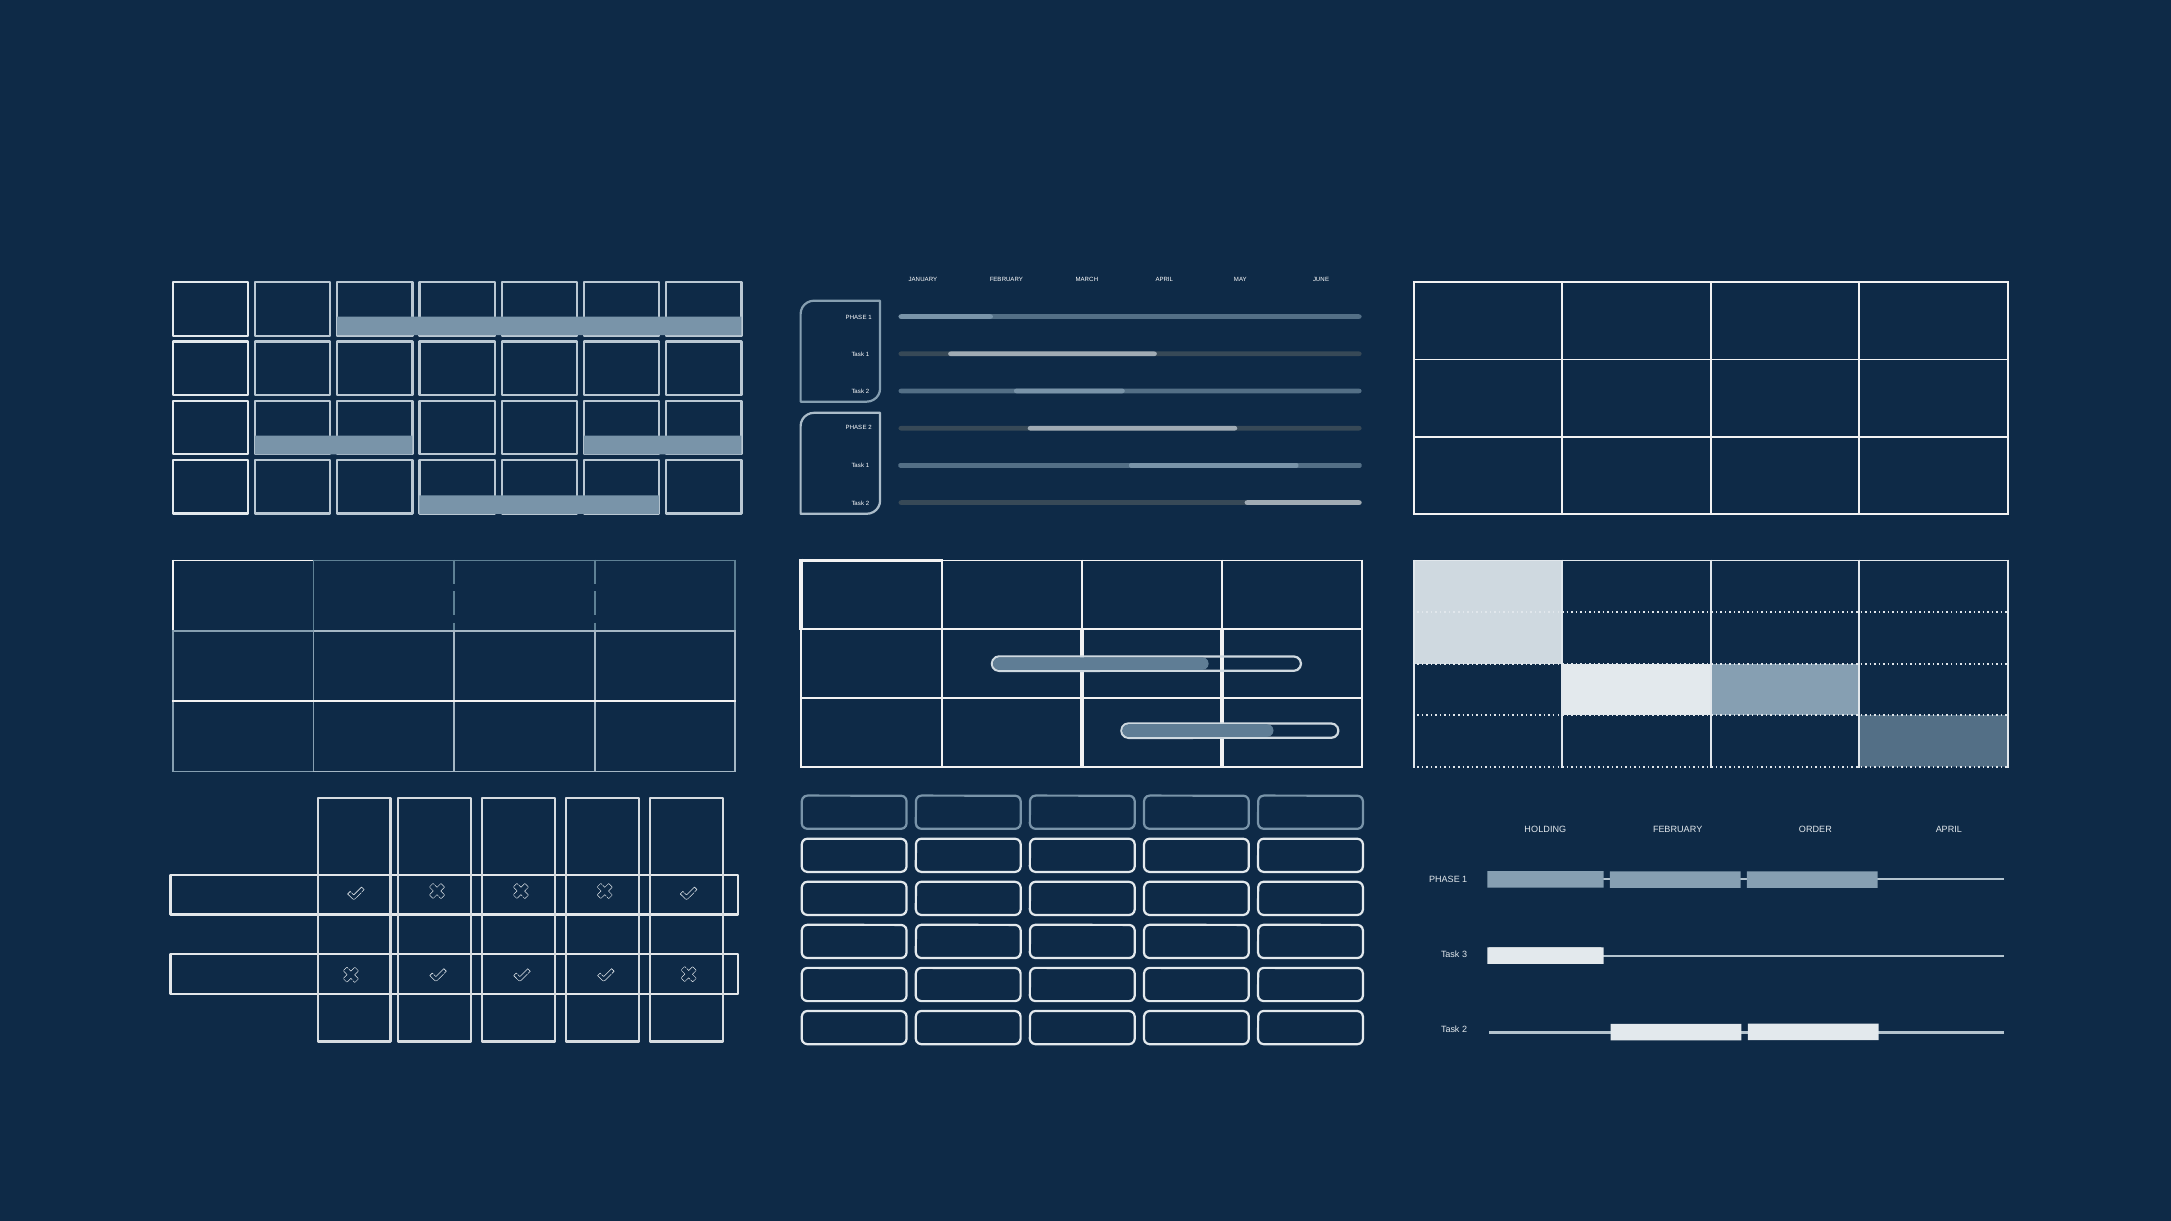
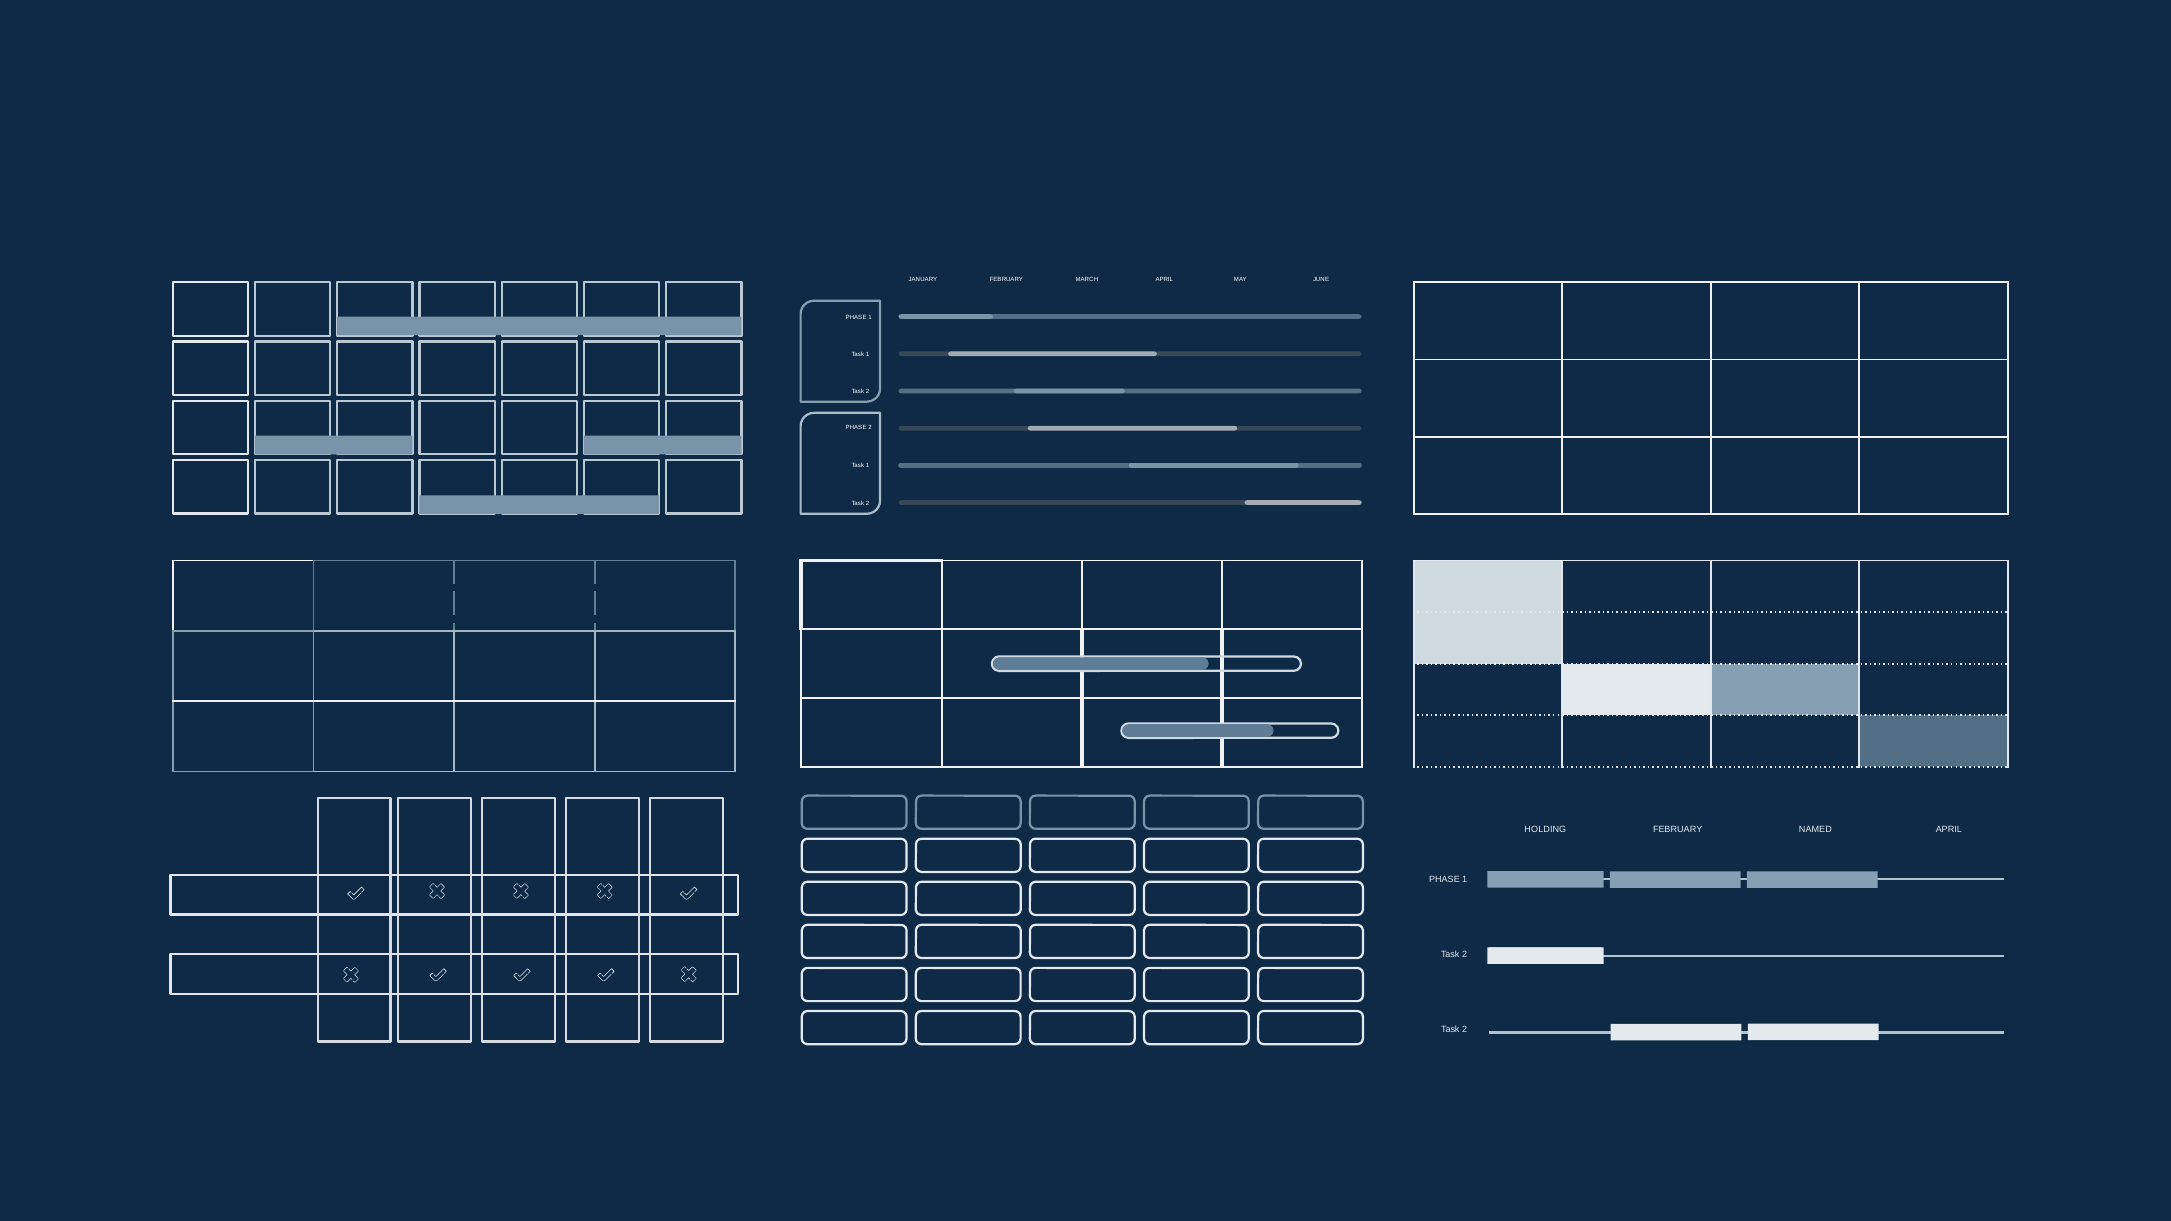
ORDER: ORDER -> NAMED (1815, 830)
3: 3 -> 2 (1465, 955)
